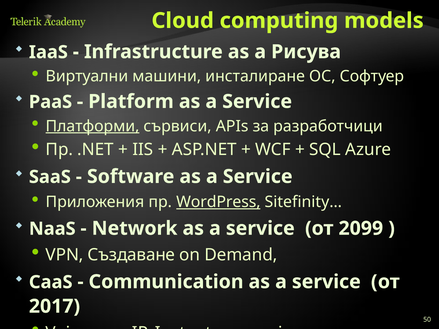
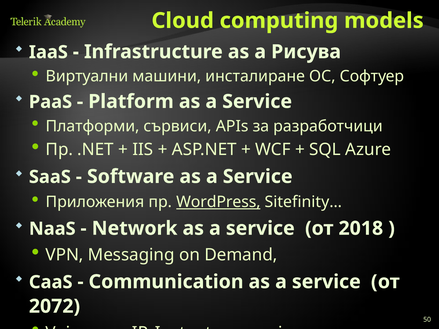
Платформи underline: present -> none (92, 126)
2099: 2099 -> 2018 (361, 229)
VPN Създаване: Създаване -> Messaging (131, 255)
2017: 2017 -> 2072 (54, 307)
